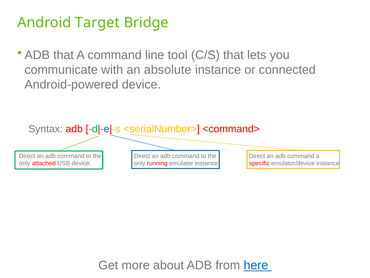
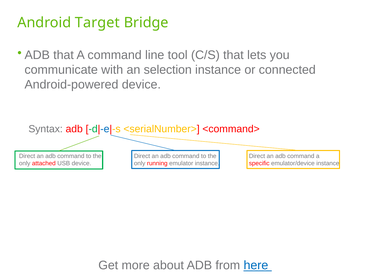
absolute: absolute -> selection (168, 70)
